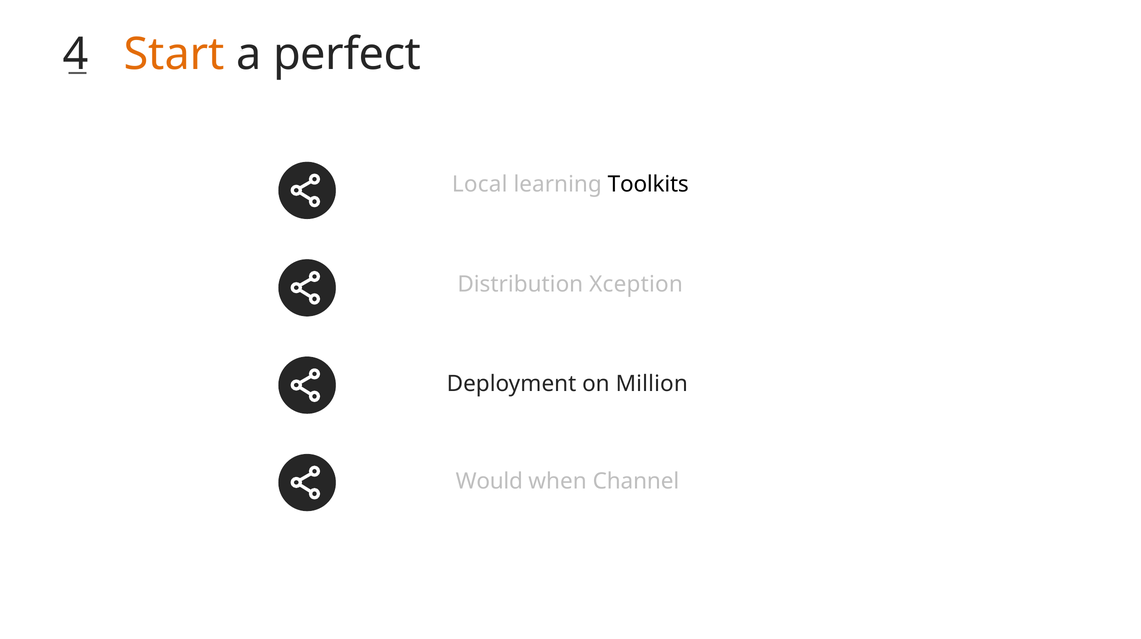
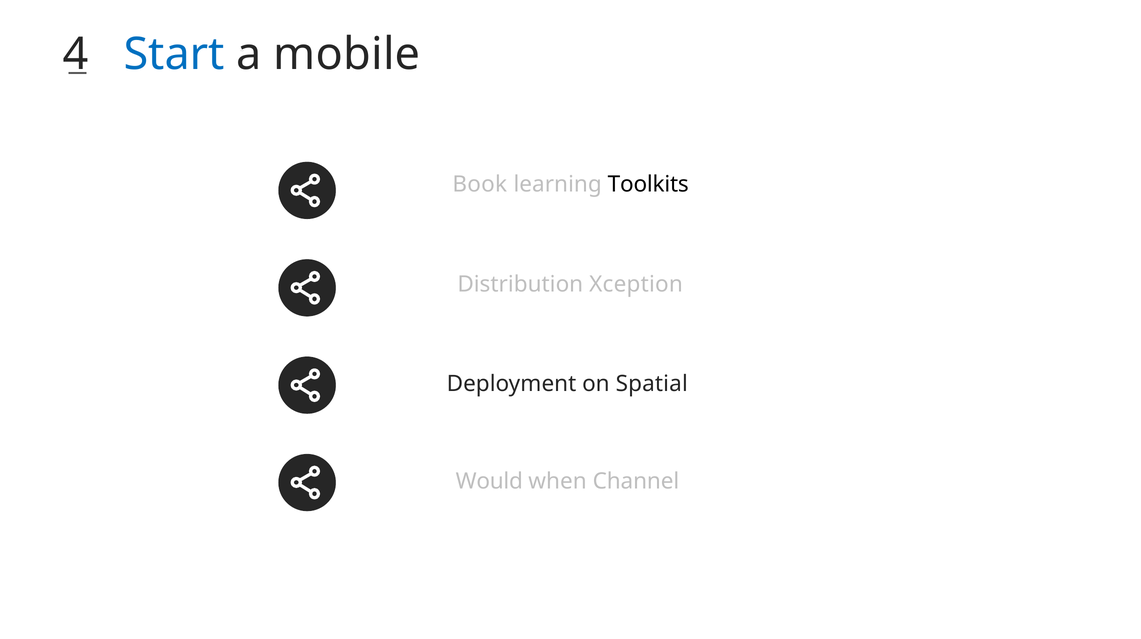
Start colour: orange -> blue (174, 54)
perfect: perfect -> mobile (347, 54)
Local: Local -> Book (480, 185)
Million: Million -> Spatial (652, 384)
